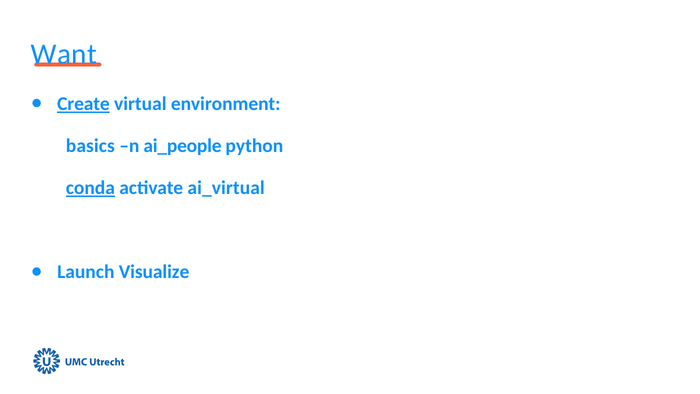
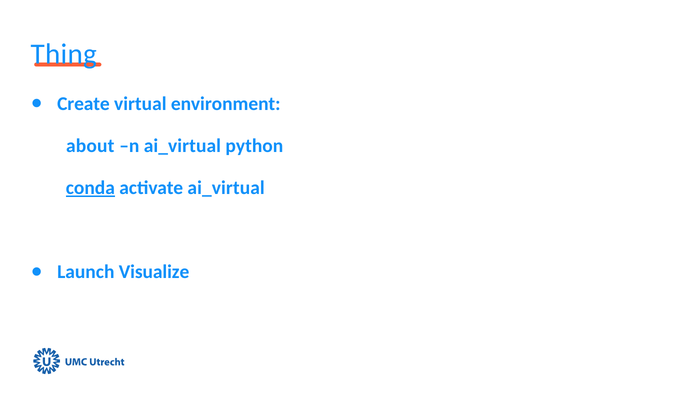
Want: Want -> Thing (64, 54)
Create underline: present -> none (83, 104)
basics: basics -> about (90, 146)
n ai_people: ai_people -> ai_virtual (182, 146)
